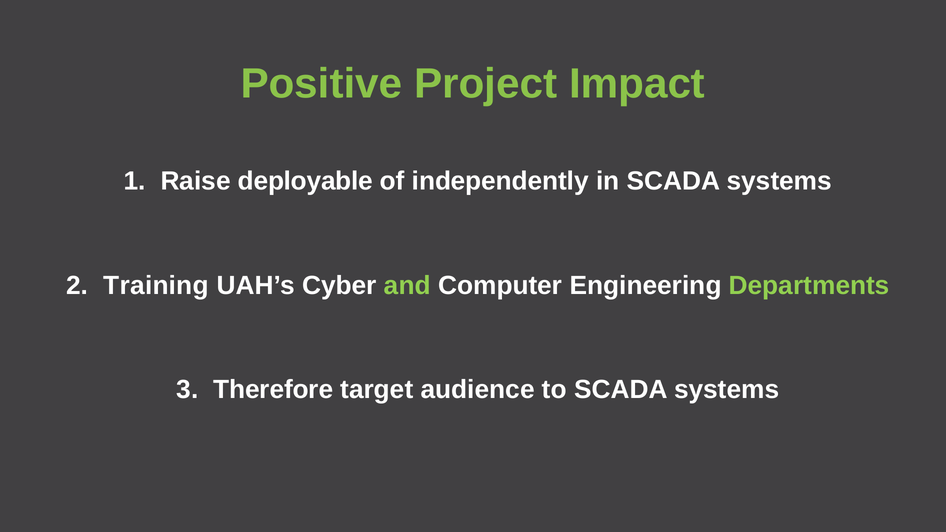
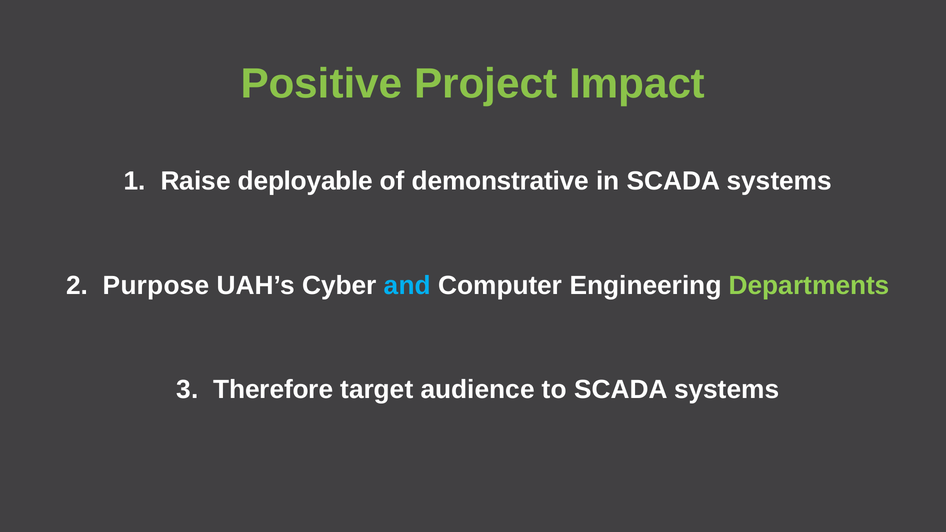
independently: independently -> demonstrative (500, 181)
Training: Training -> Purpose (156, 285)
and colour: light green -> light blue (407, 285)
